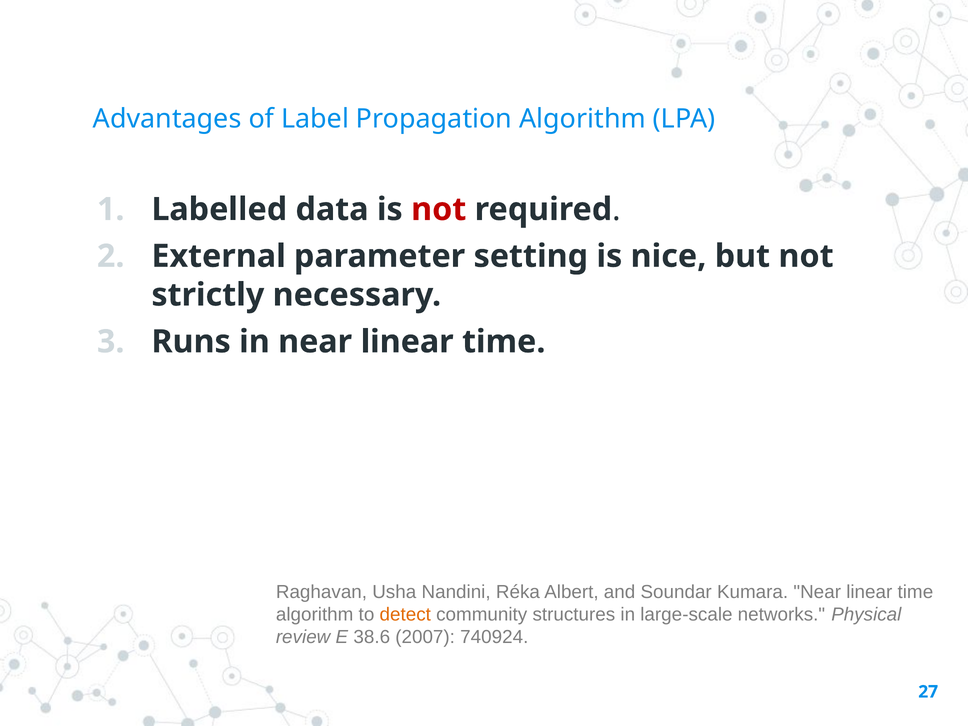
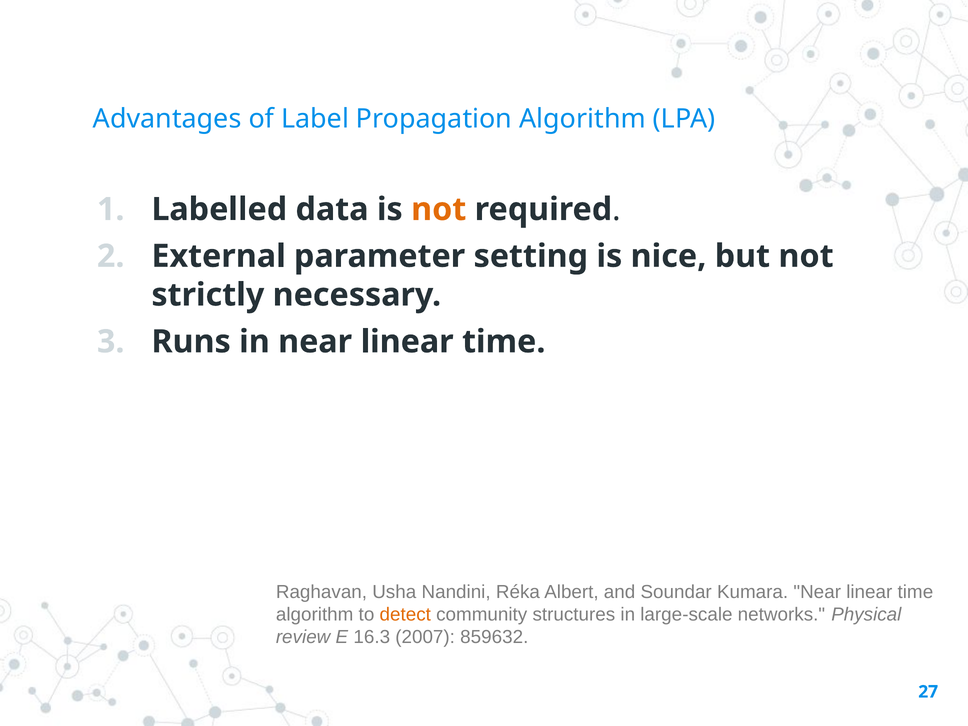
not colour: red -> orange (439, 209)
38.6: 38.6 -> 16.3 (372, 637)
740924: 740924 -> 859632 (494, 637)
